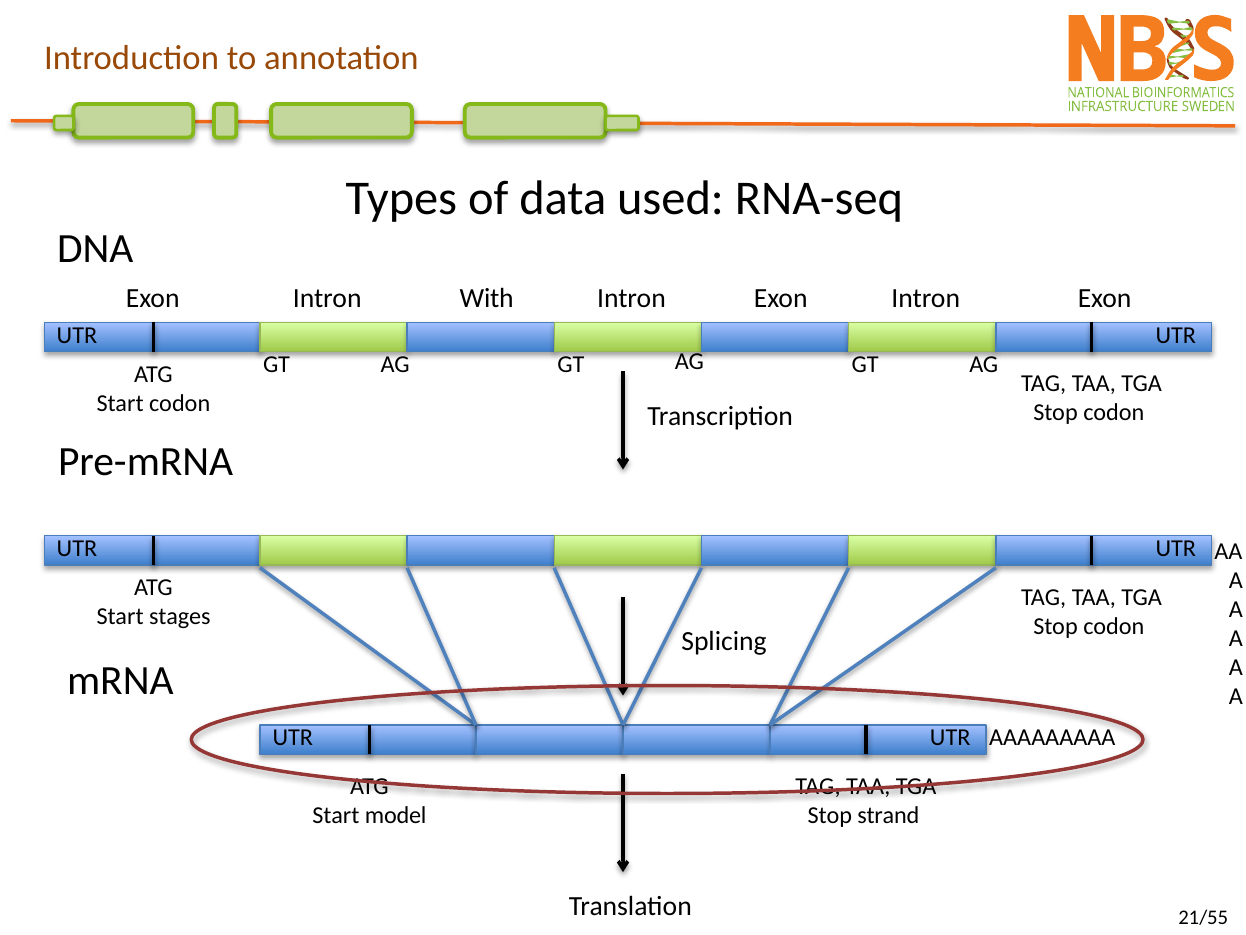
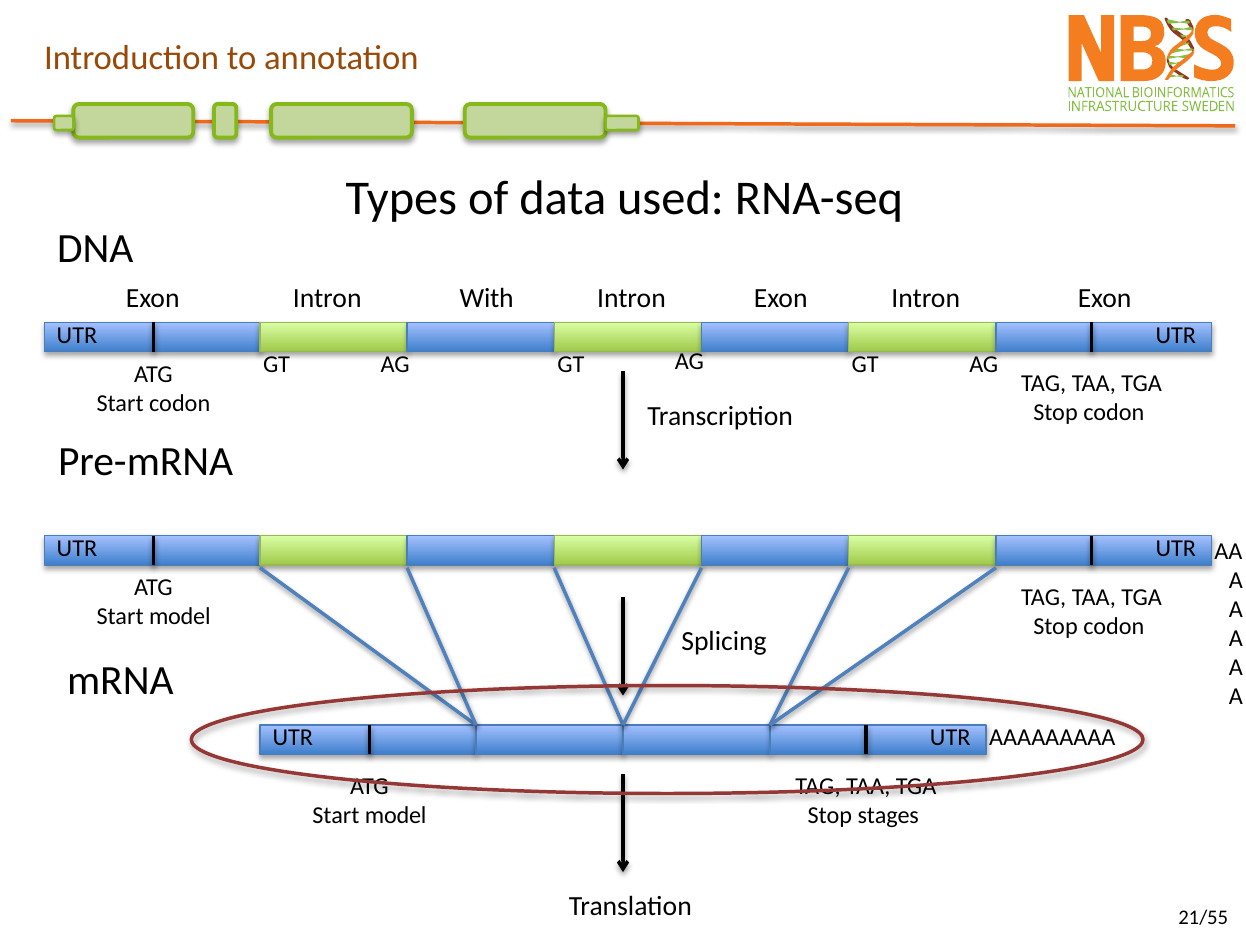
stages: stages -> model (180, 616)
strand: strand -> stages (888, 815)
